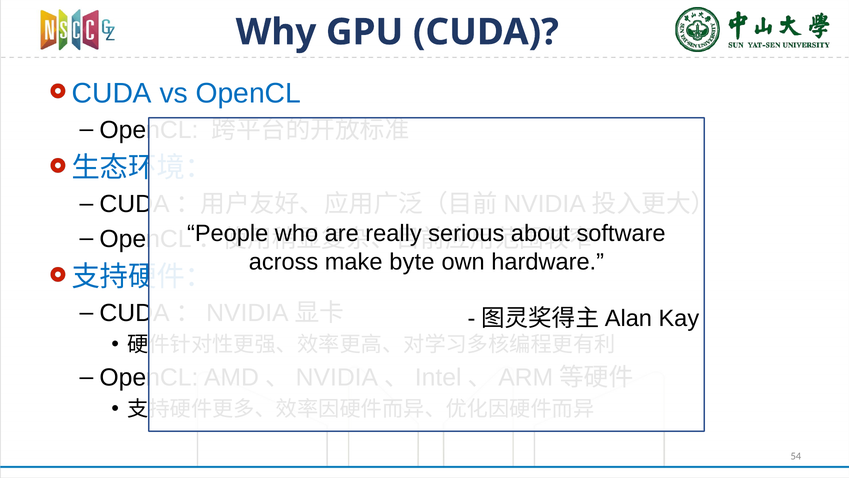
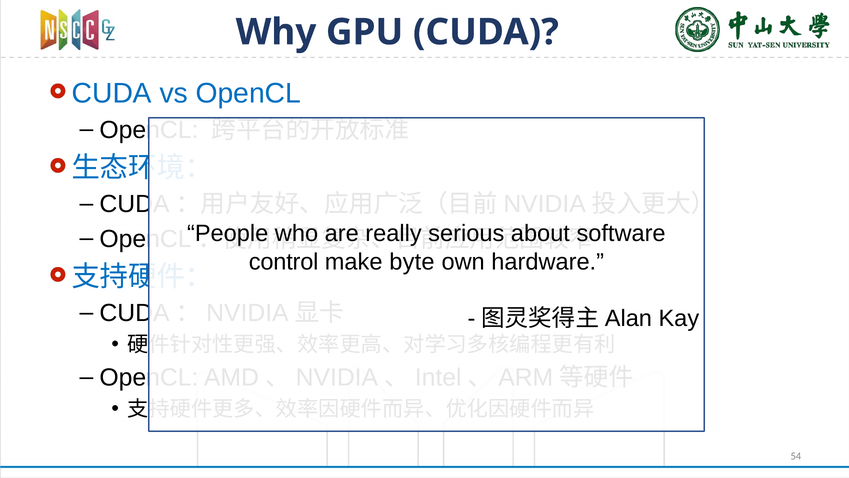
across: across -> control (284, 262)
